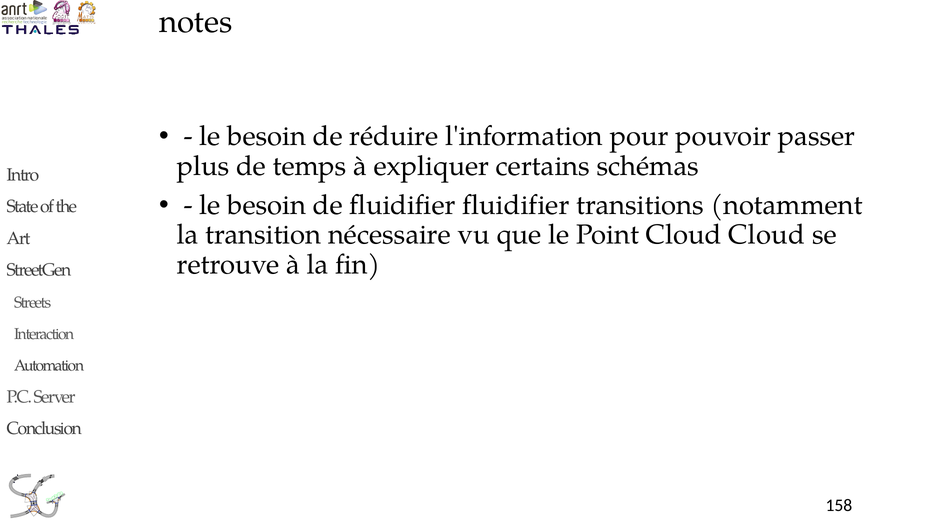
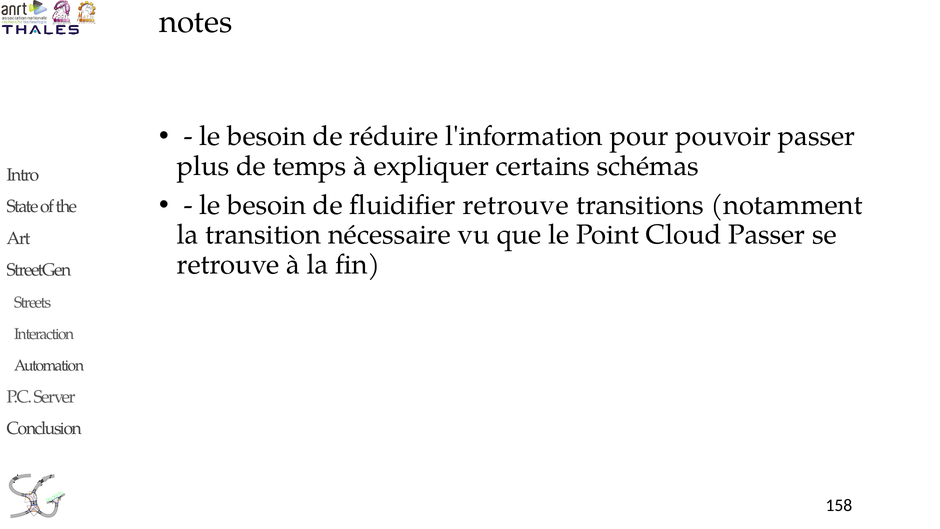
fluidifier fluidifier: fluidifier -> retrouve (516, 205)
Cloud Cloud: Cloud -> Passer (767, 235)
